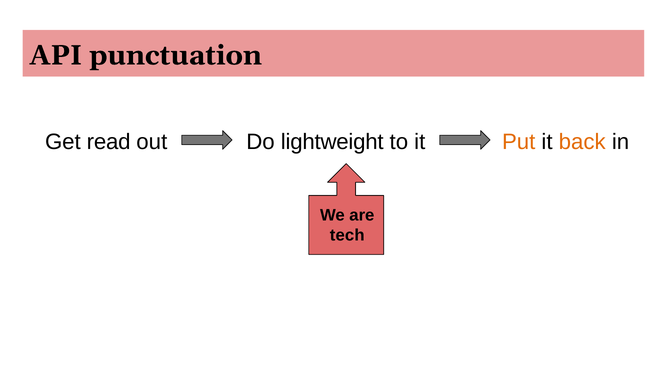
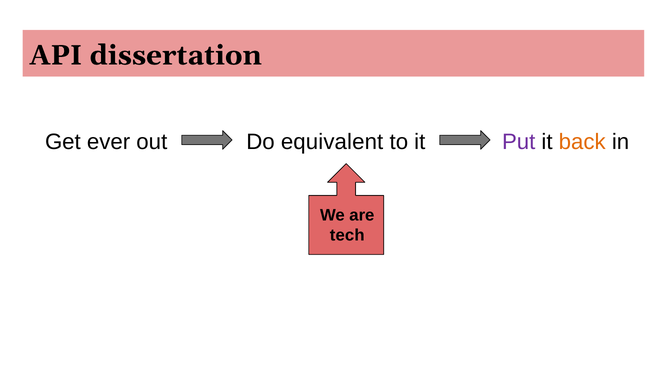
punctuation: punctuation -> dissertation (176, 55)
read: read -> ever (109, 142)
lightweight: lightweight -> equivalent (332, 142)
Put colour: orange -> purple (519, 142)
